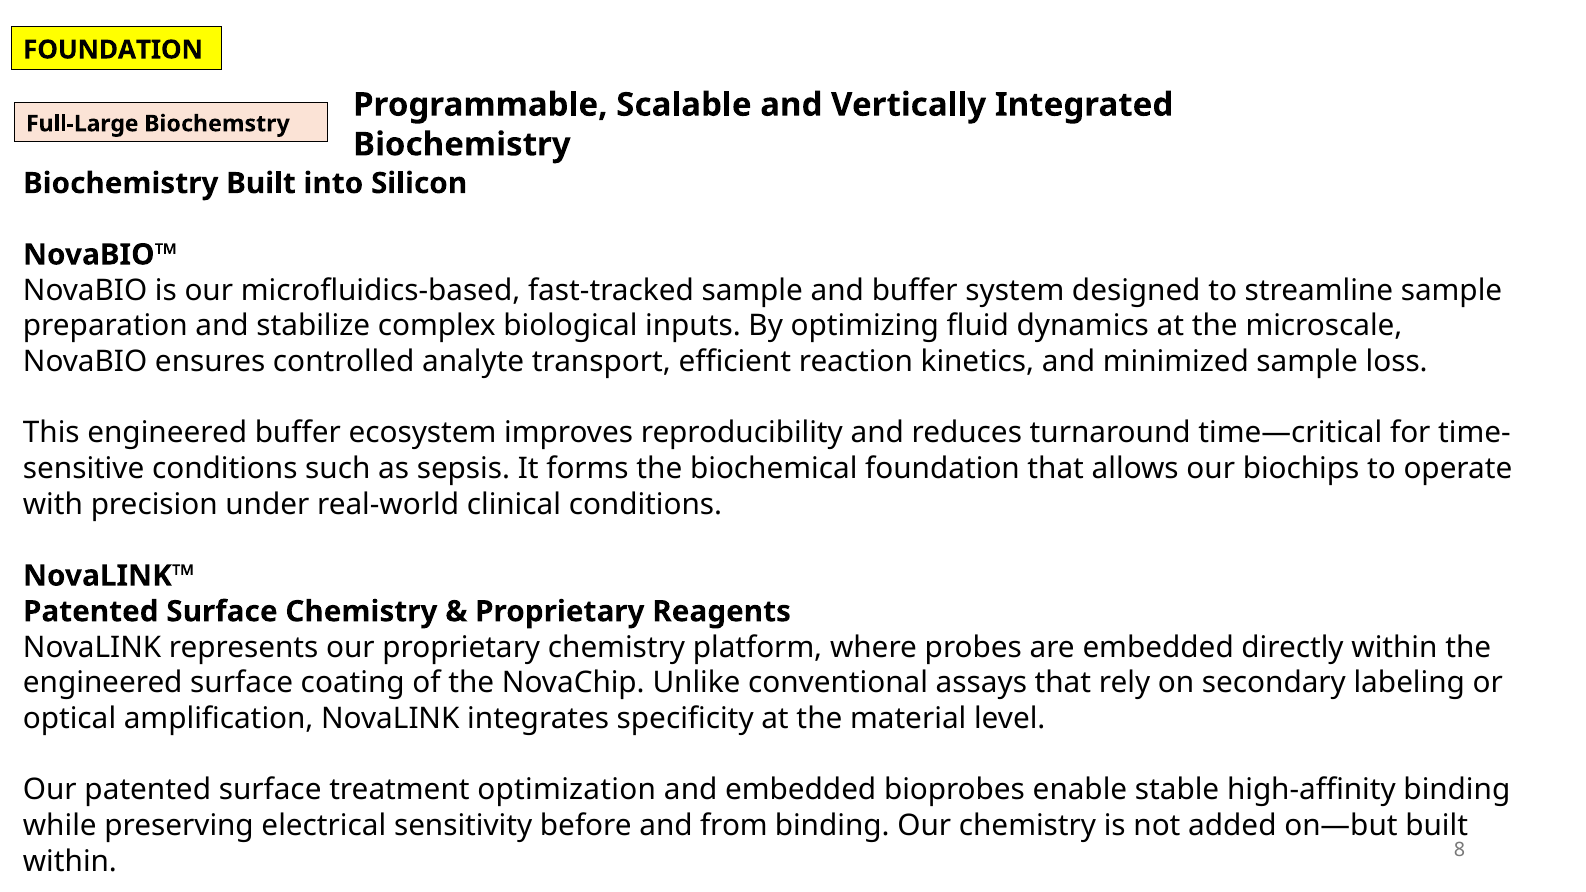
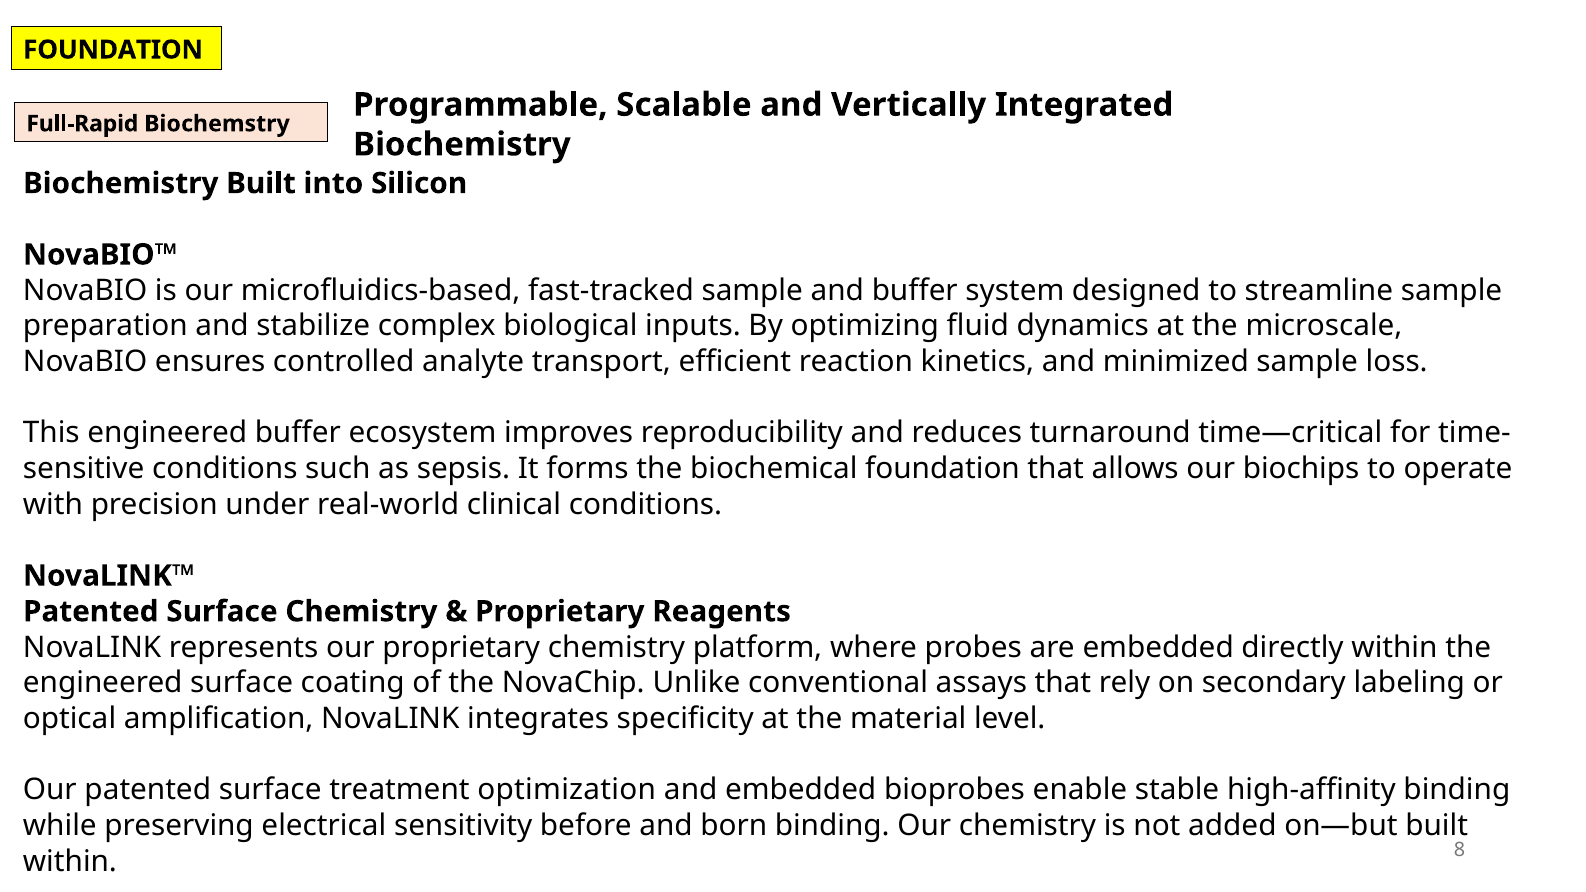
Full-Large: Full-Large -> Full-Rapid (82, 124)
from: from -> born (734, 826)
